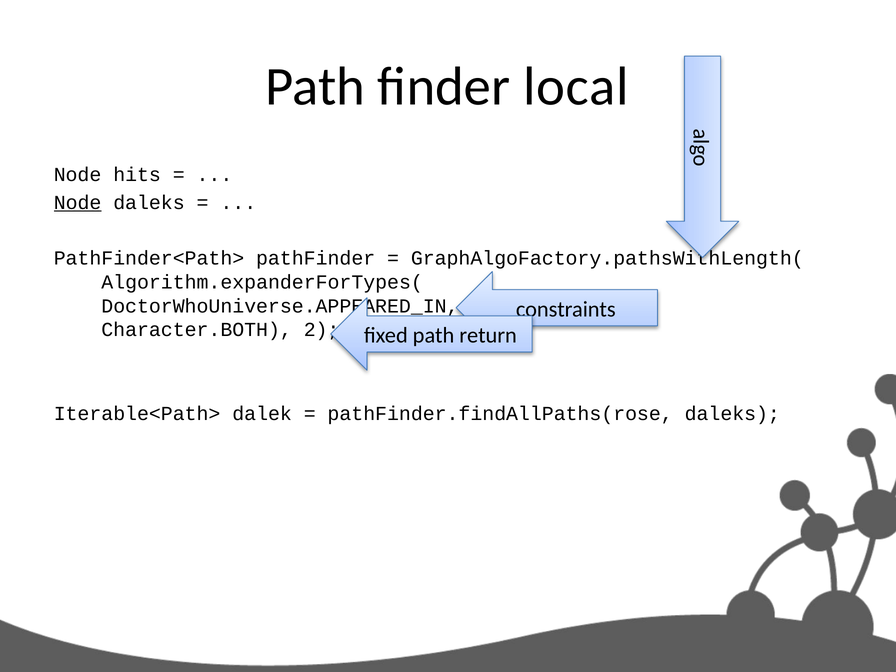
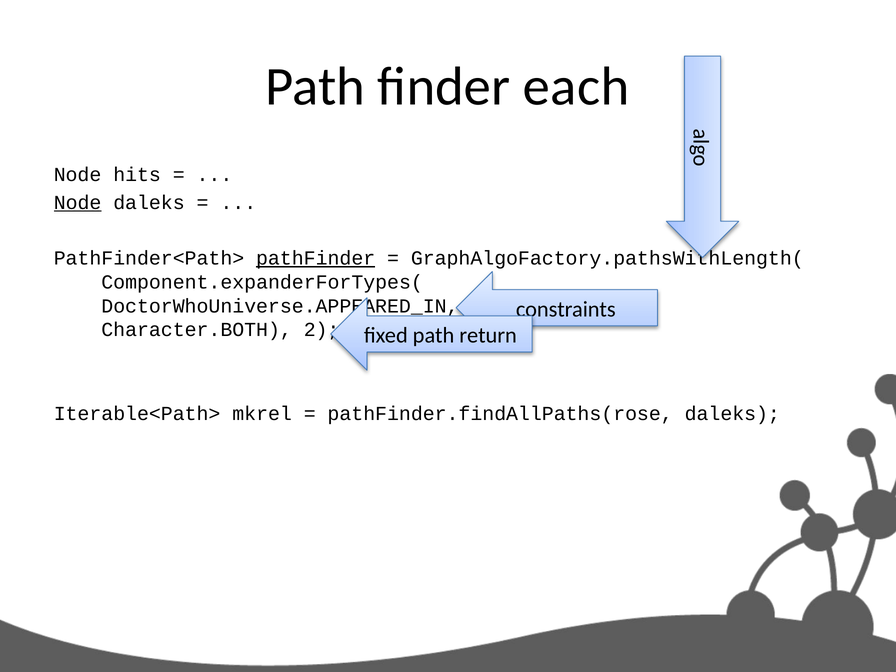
local: local -> each (576, 87)
pathFinder underline: none -> present (316, 258)
Algorithm.expanderForTypes(: Algorithm.expanderForTypes( -> Component.expanderForTypes( (262, 282)
dalek: dalek -> mkrel (262, 413)
